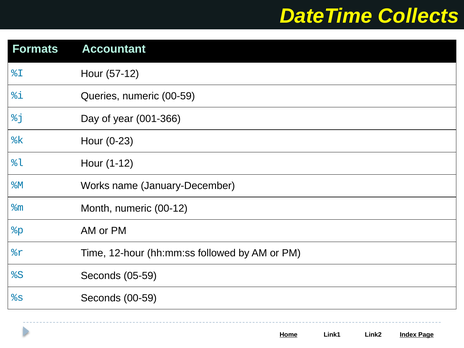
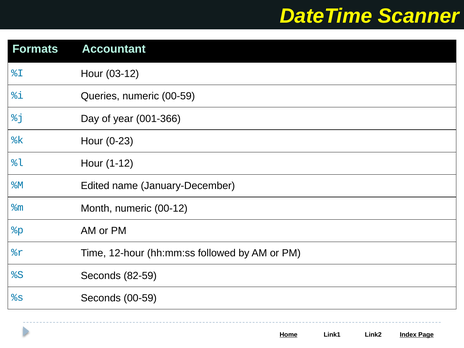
Collects: Collects -> Scanner (419, 16)
57-12: 57-12 -> 03-12 (122, 74)
Works: Works -> Edited (95, 186)
05-59: 05-59 -> 82-59 (140, 276)
